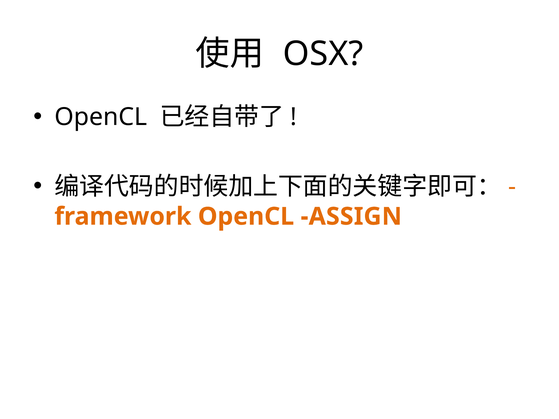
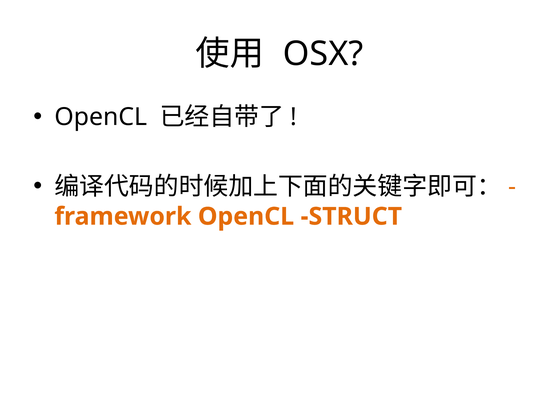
ASSIGN: ASSIGN -> STRUCT (351, 217)
